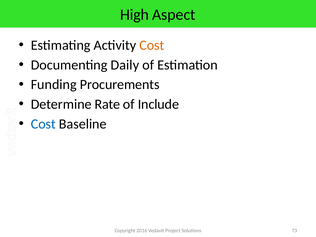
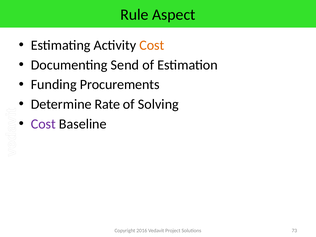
High: High -> Rule (135, 15)
Daily: Daily -> Send (125, 65)
Include: Include -> Solving (158, 104)
Cost colour: blue -> purple (43, 124)
